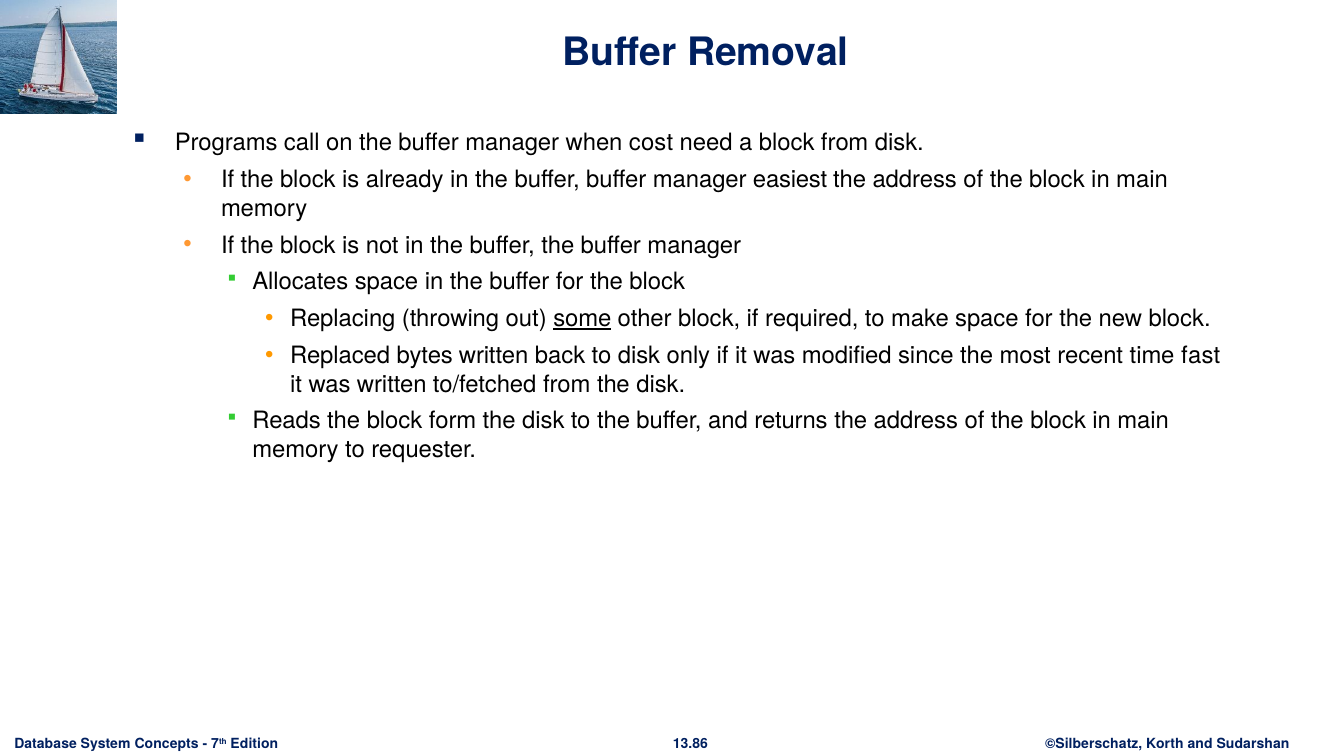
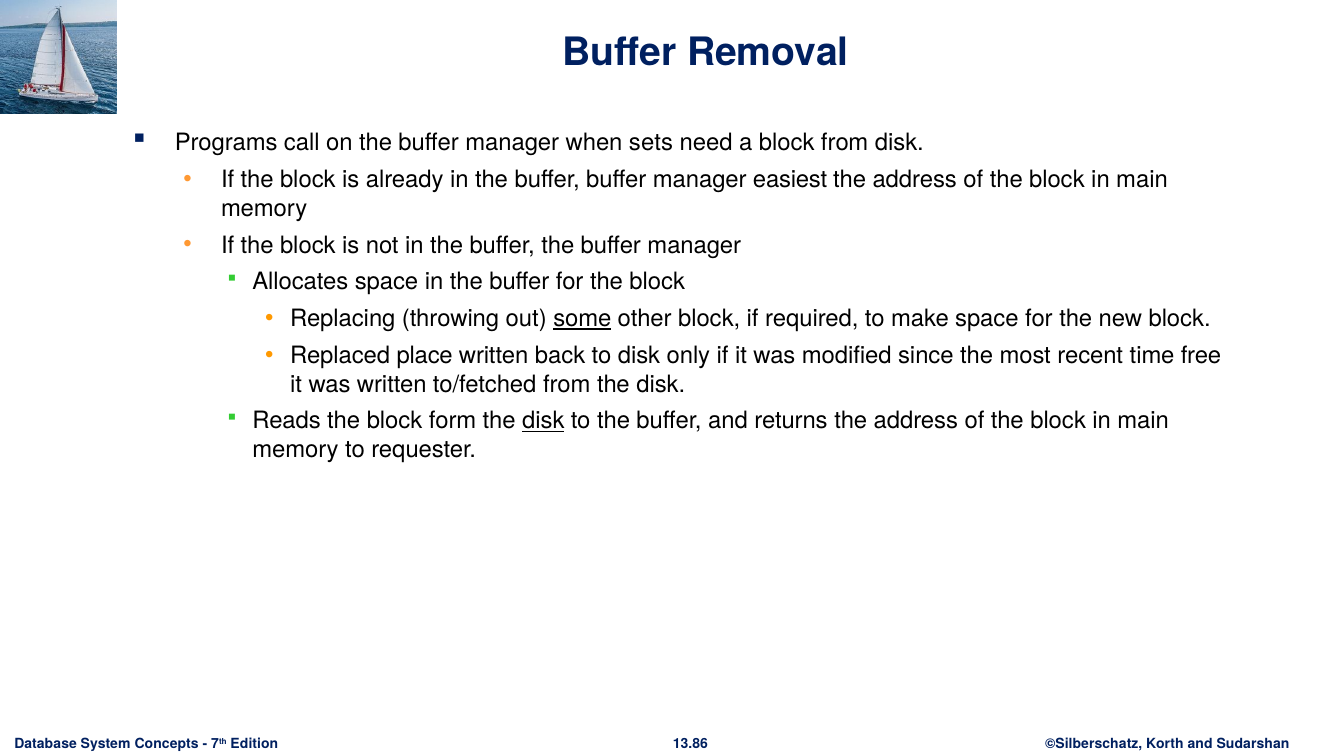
cost: cost -> sets (651, 143)
bytes: bytes -> place (425, 356)
fast: fast -> free (1201, 356)
disk underline: none -> present (543, 421)
